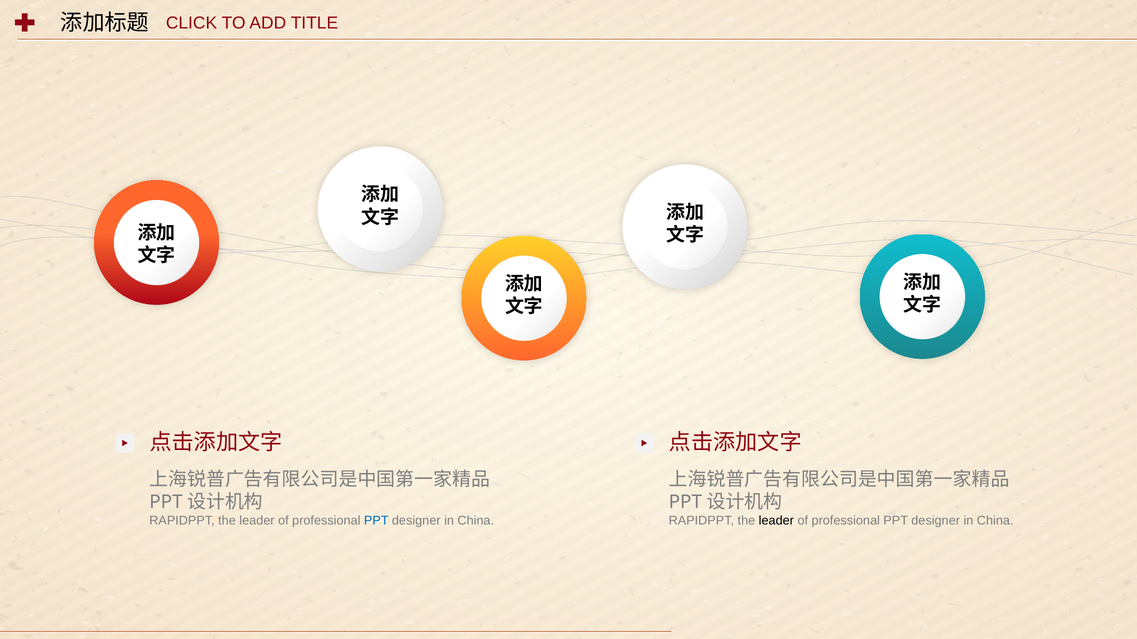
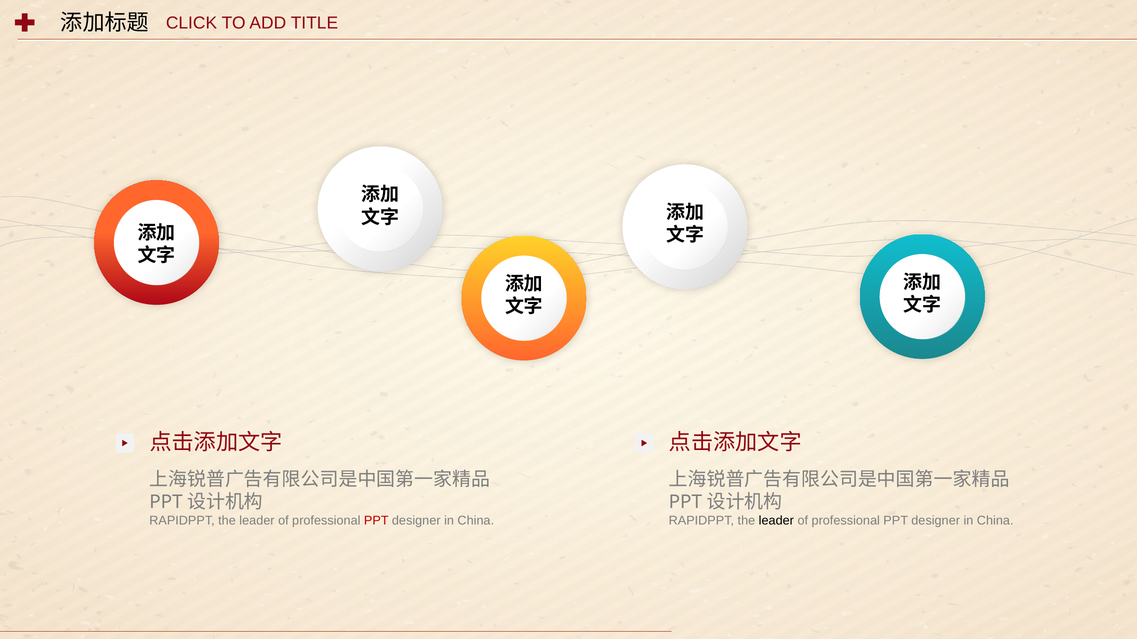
PPT colour: blue -> red (376, 521)
